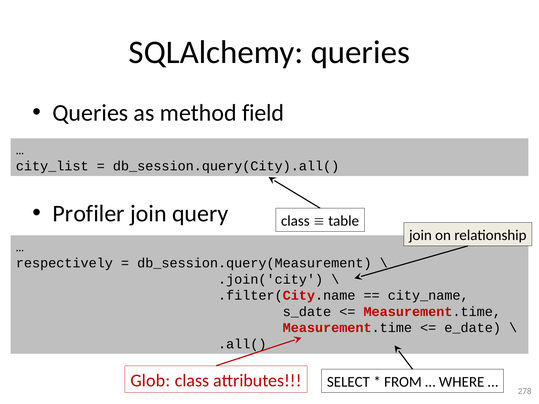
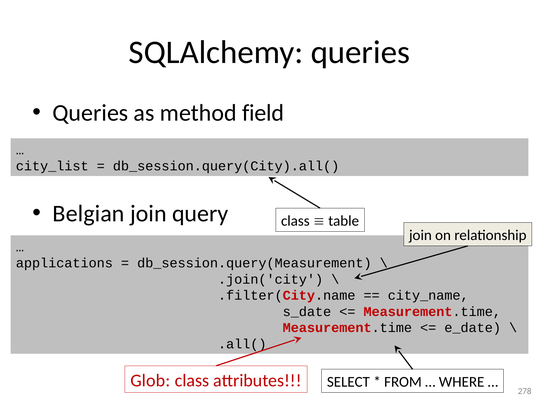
Profiler: Profiler -> Belgian (89, 214)
respectively: respectively -> applications (64, 263)
